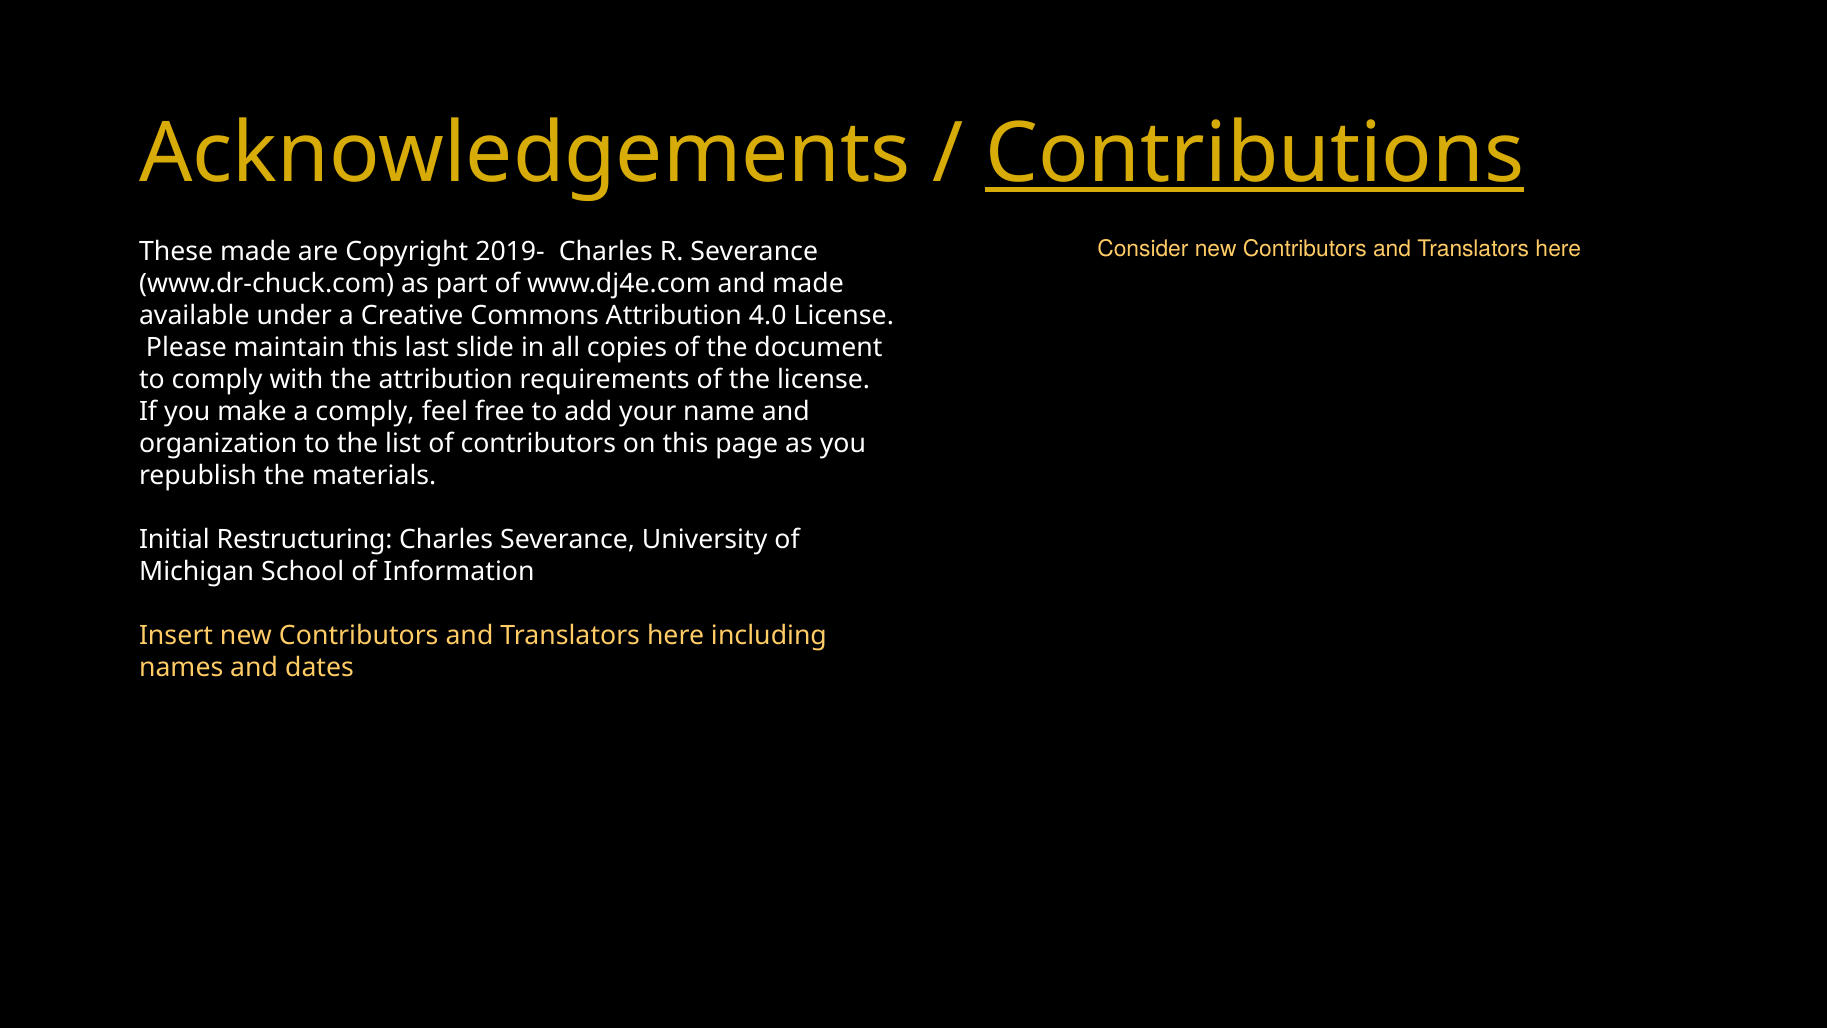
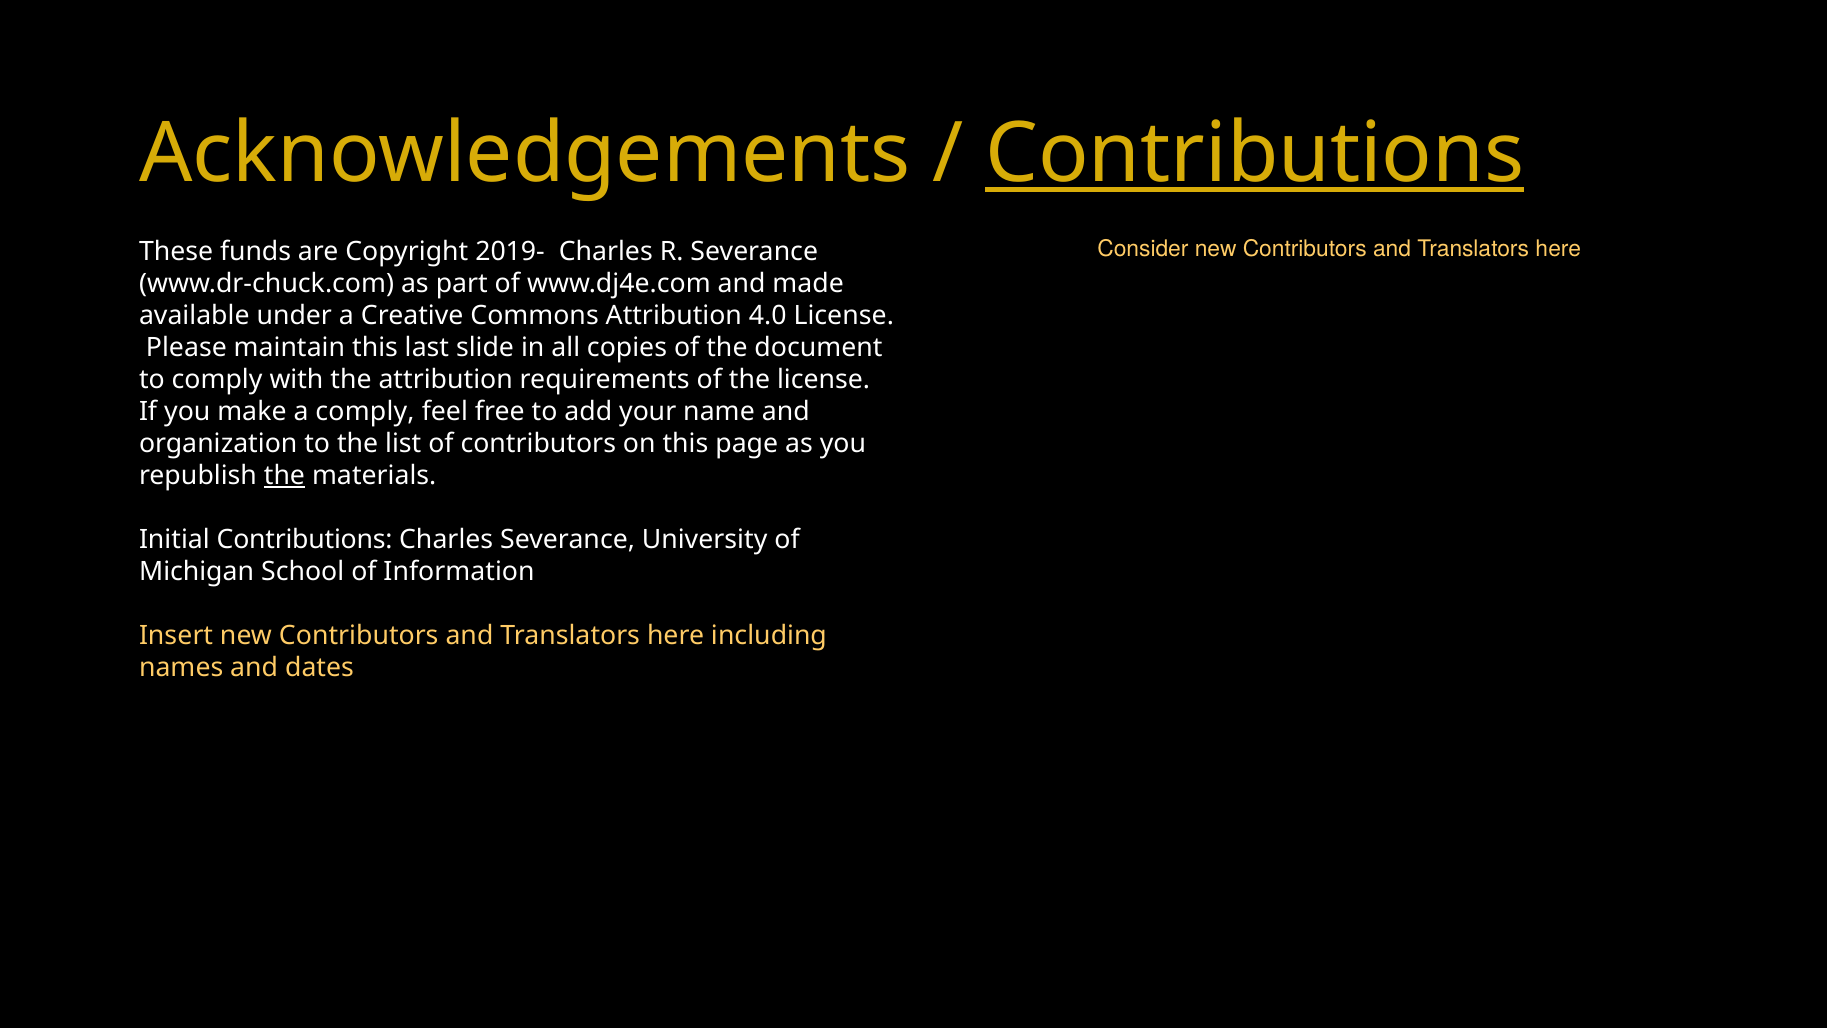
These made: made -> funds (256, 251)
the underline: none -> present (284, 475)
Initial Restructuring: Restructuring -> Contributions (305, 539)
